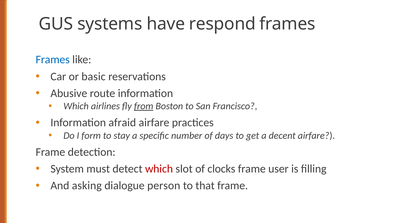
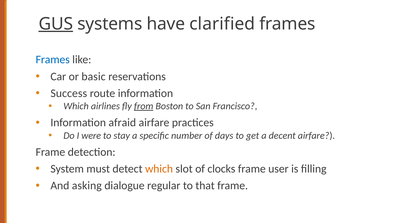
GUS underline: none -> present (56, 24)
respond: respond -> clarified (222, 24)
Abusive: Abusive -> Success (69, 93)
form: form -> were (91, 135)
which colour: red -> orange (159, 169)
person: person -> regular (164, 185)
